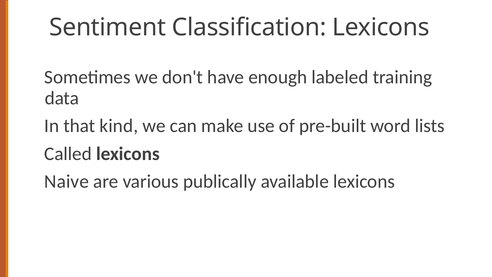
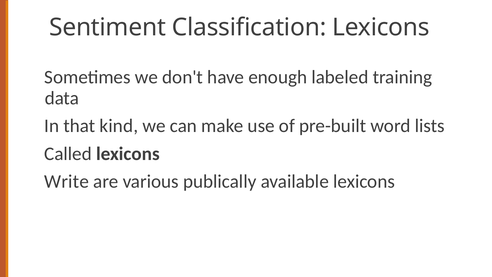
Naive: Naive -> Write (67, 181)
